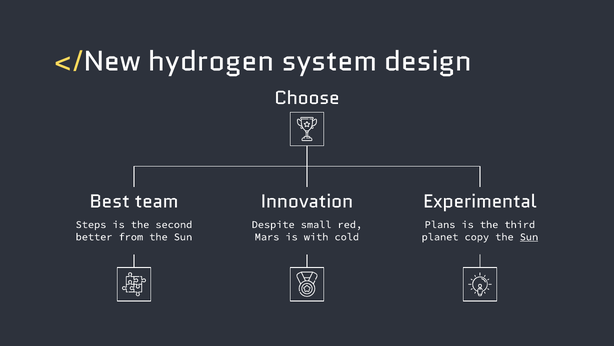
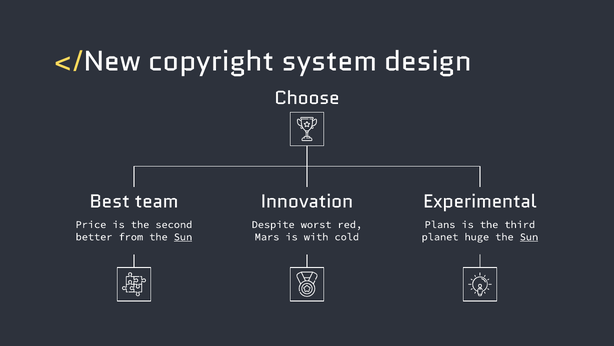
hydrogen: hydrogen -> copyright (211, 61)
Steps: Steps -> Price (91, 224)
small: small -> worst (316, 224)
Sun underline: none -> present (183, 236)
copy: copy -> huge (477, 236)
